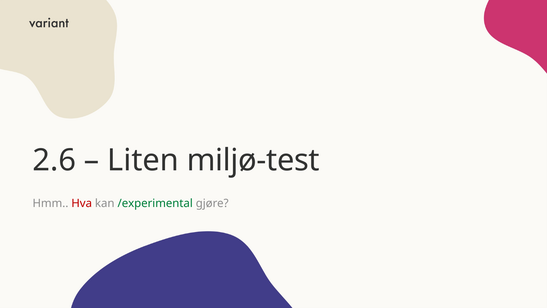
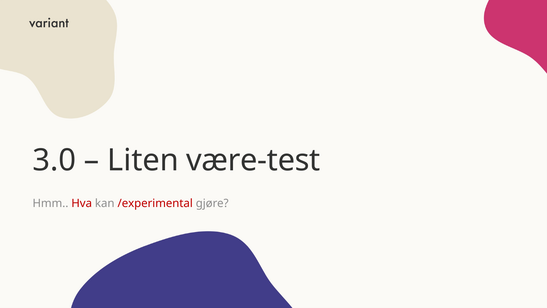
2.6: 2.6 -> 3.0 (54, 160)
miljø-test: miljø-test -> være-test (253, 160)
/experimental colour: green -> red (155, 203)
